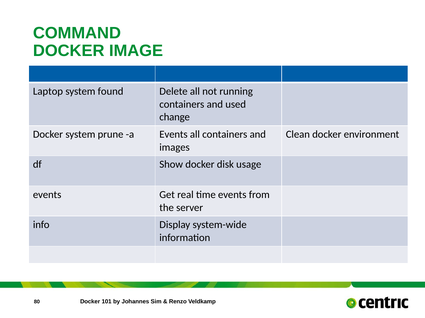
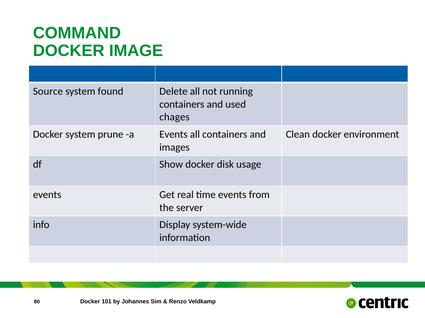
Laptop: Laptop -> Source (48, 91)
change: change -> chages (175, 117)
